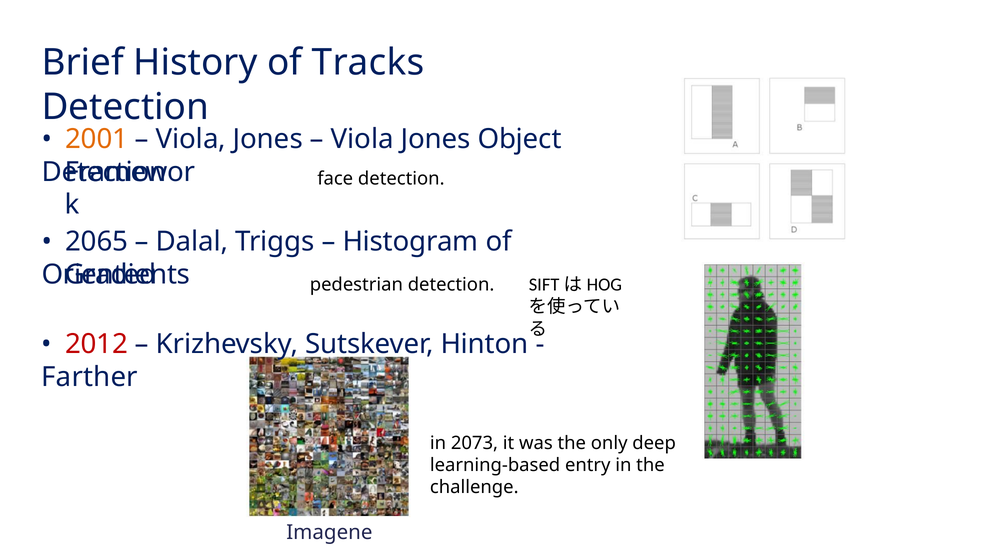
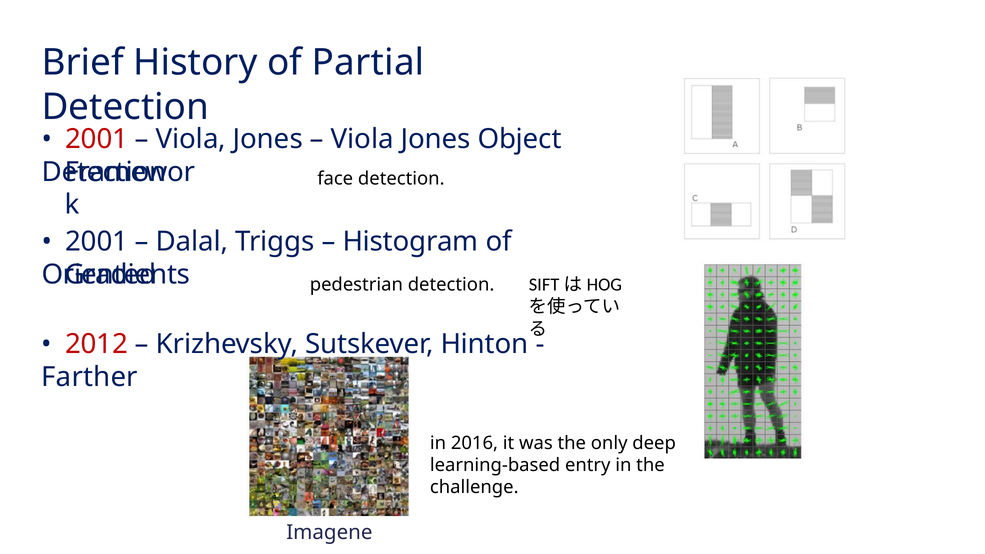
Tracks: Tracks -> Partial (368, 63)
2001 colour: orange -> red (97, 139)
2065: 2065 -> 2001 (97, 242)
2073: 2073 -> 2016 (474, 443)
